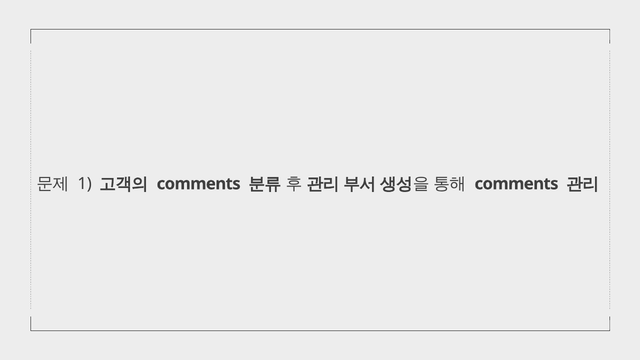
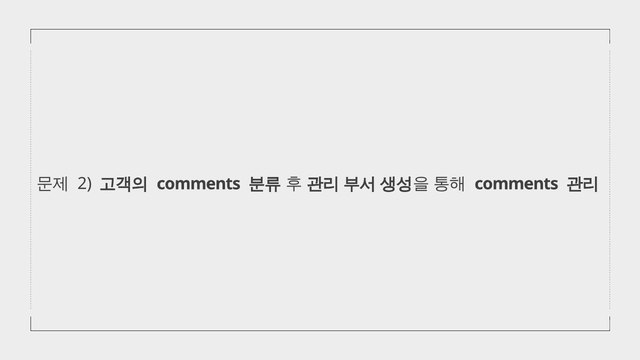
1: 1 -> 2 (85, 184)
